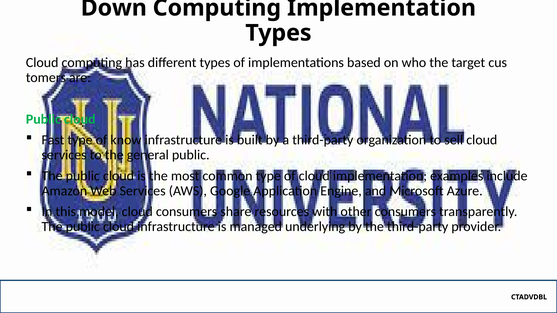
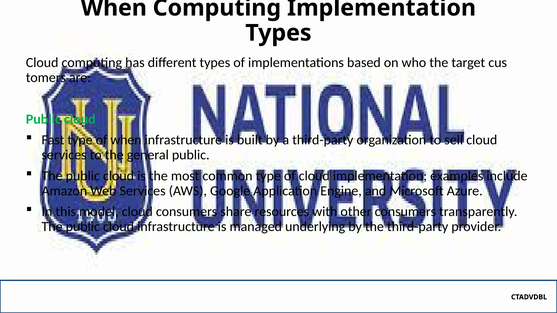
Down: Down -> When (114, 8)
of know: know -> when (126, 140)
